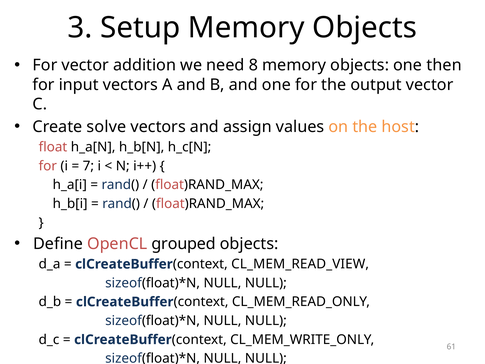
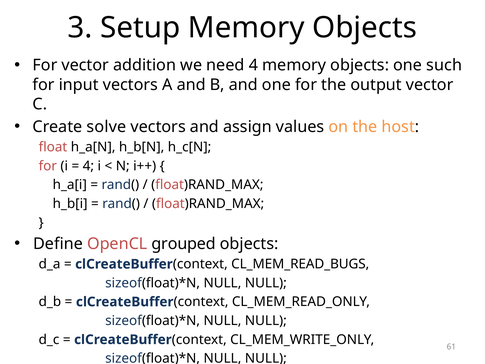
need 8: 8 -> 4 (253, 65)
then: then -> such (444, 65)
7: 7 -> 4 (88, 166)
CL_MEM_READ_VIEW: CL_MEM_READ_VIEW -> CL_MEM_READ_BUGS (300, 264)
